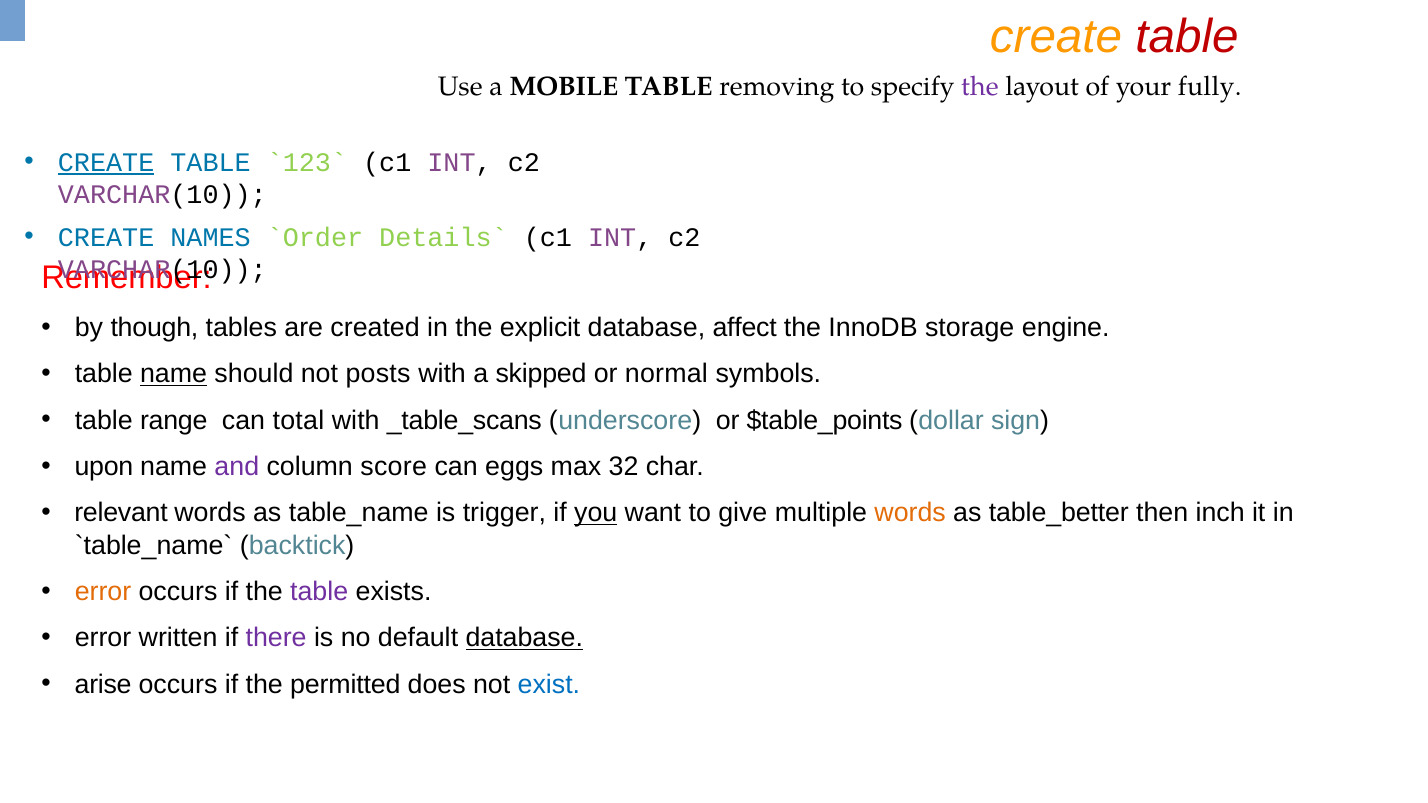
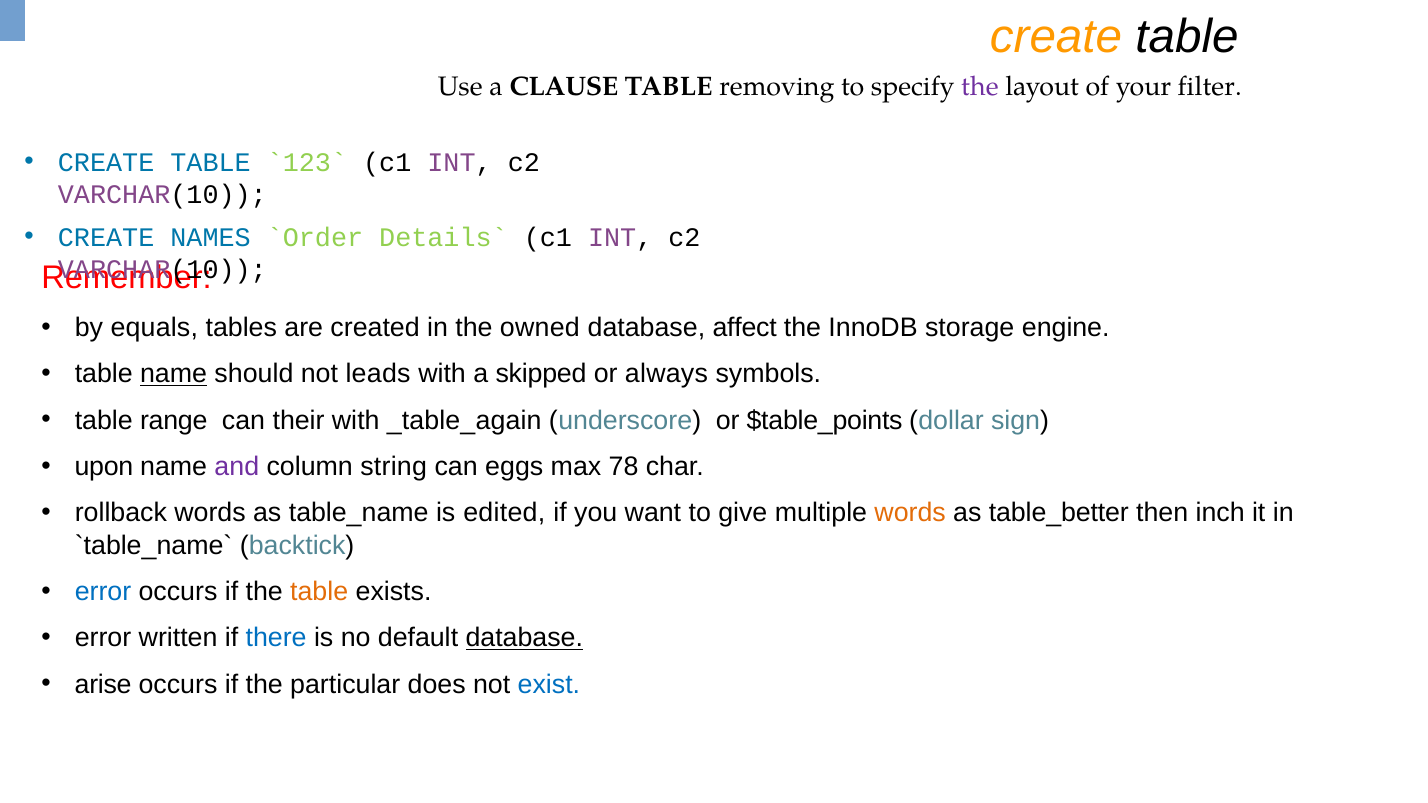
table colour: red -> black (1187, 37)
MOBILE: MOBILE -> CLAUSE (564, 86)
fully: fully -> filter (1210, 86)
CREATE underline: present -> none (106, 162)
though: though -> equals (154, 328)
explicit: explicit -> owned (540, 328)
posts: posts -> leads (378, 374)
normal: normal -> always (666, 374)
total: total -> their (299, 421)
_table_scans: _table_scans -> _table_again (464, 421)
score: score -> string (394, 467)
32: 32 -> 78 (624, 467)
relevant: relevant -> rollback (121, 513)
trigger: trigger -> edited (504, 513)
you underline: present -> none (596, 513)
error colour: orange -> blue (103, 592)
table colour: purple -> orange (319, 592)
there colour: purple -> blue (276, 638)
permitted: permitted -> particular (345, 685)
